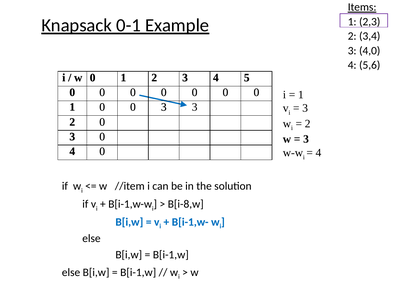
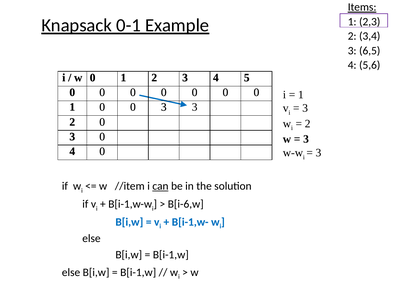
4,0: 4,0 -> 6,5 (370, 51)
4: 4 -> 3 (318, 153)
can underline: none -> present (160, 186)
B[i-8,w: B[i-8,w -> B[i-6,w (186, 204)
